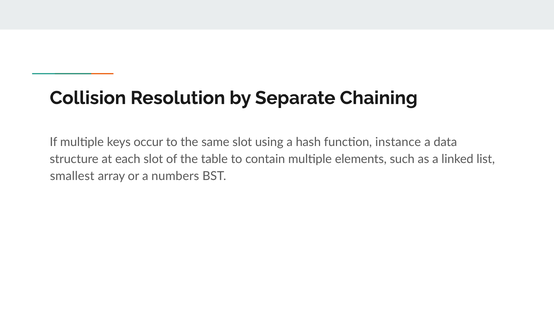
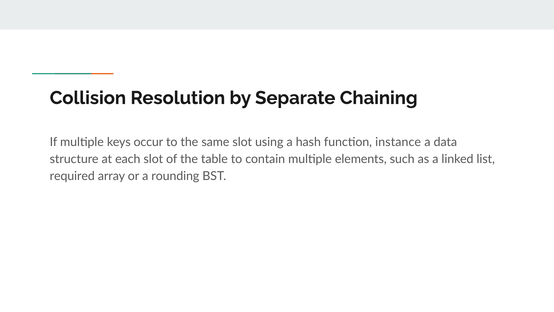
smallest: smallest -> required (72, 176)
numbers: numbers -> rounding (175, 176)
